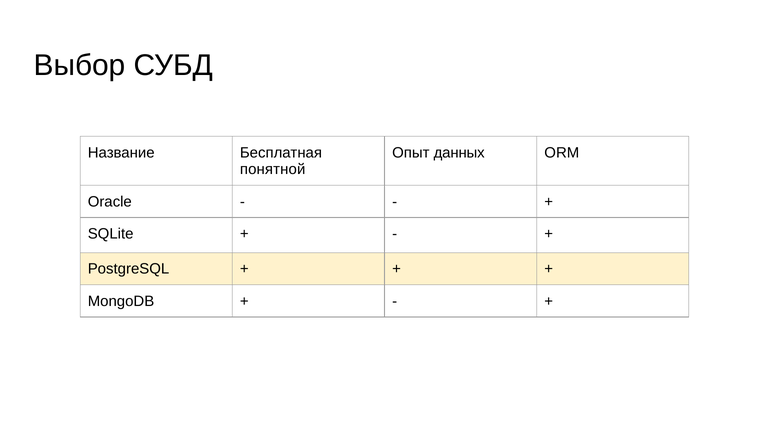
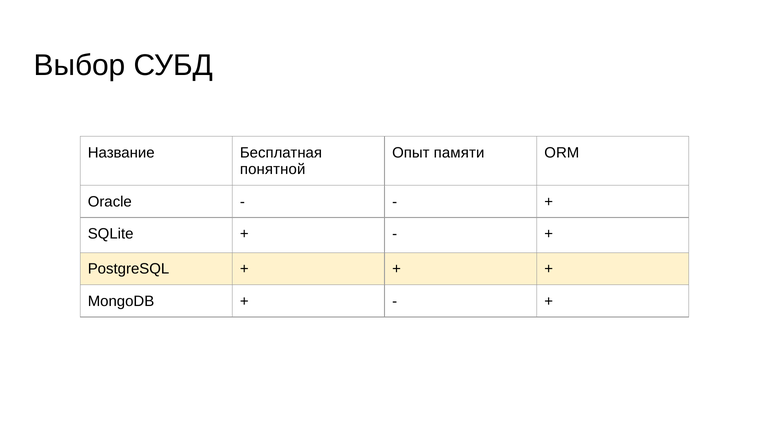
данных: данных -> памяти (459, 152)
